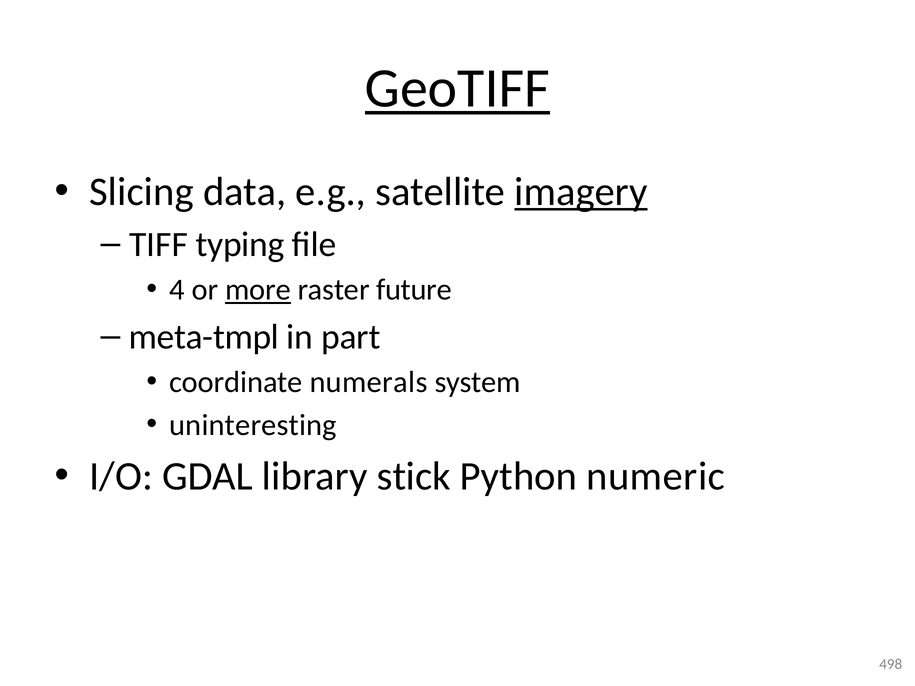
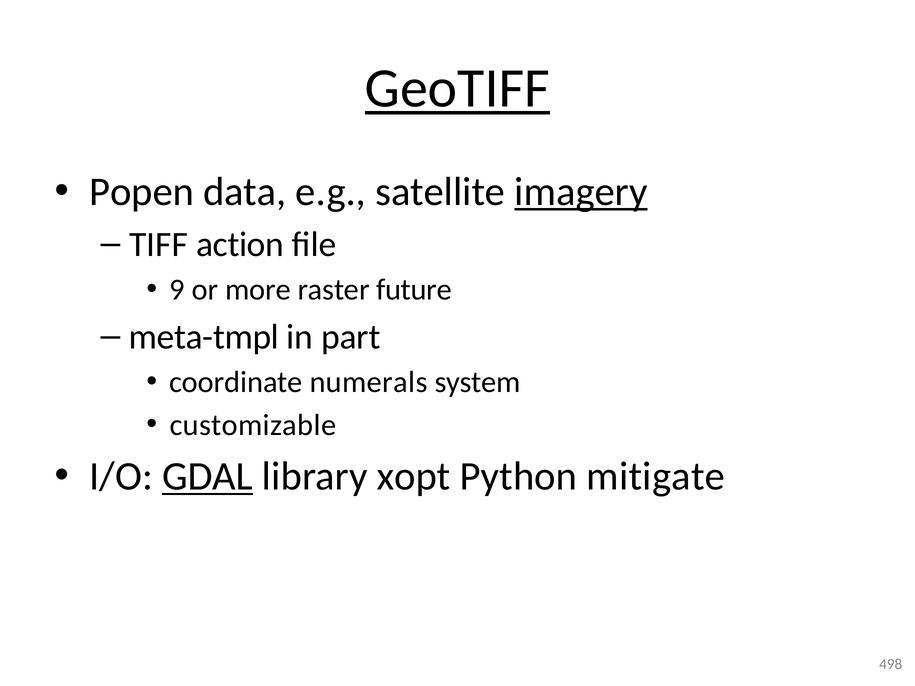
Slicing: Slicing -> Popen (142, 192)
typing: typing -> action (240, 244)
4: 4 -> 9 (177, 290)
more underline: present -> none (258, 290)
uninteresting: uninteresting -> customizable (253, 425)
GDAL underline: none -> present (208, 477)
stick: stick -> xopt (414, 477)
numeric: numeric -> mitigate (656, 477)
